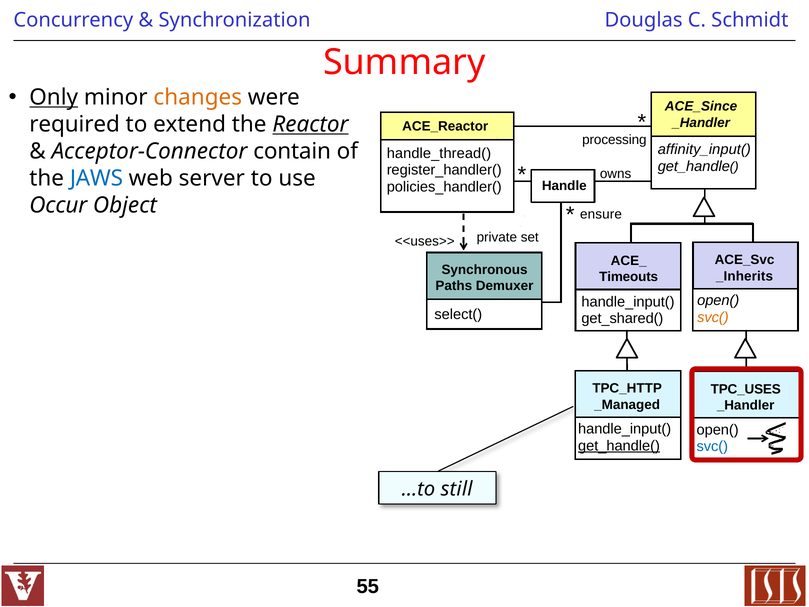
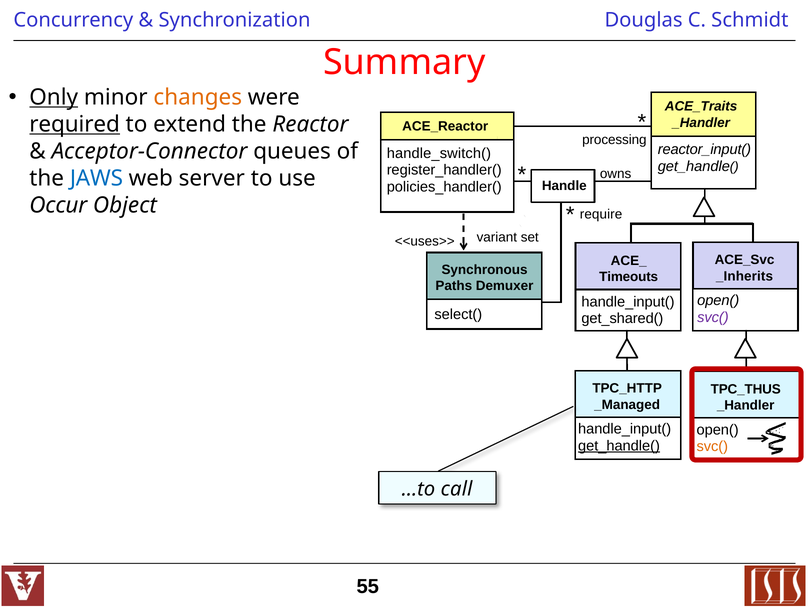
ACE_Since: ACE_Since -> ACE_Traits (701, 106)
required underline: none -> present (75, 124)
Reactor underline: present -> none (310, 124)
affinity_input(: affinity_input( -> reactor_input( (704, 150)
contain: contain -> queues (292, 151)
handle_thread(: handle_thread( -> handle_switch( (439, 153)
ensure: ensure -> require (601, 214)
private: private -> variant (497, 237)
svc( colour: orange -> purple (713, 317)
TPC_USES: TPC_USES -> TPC_THUS (746, 389)
svc( colour: blue -> orange (712, 446)
still: still -> call (457, 489)
